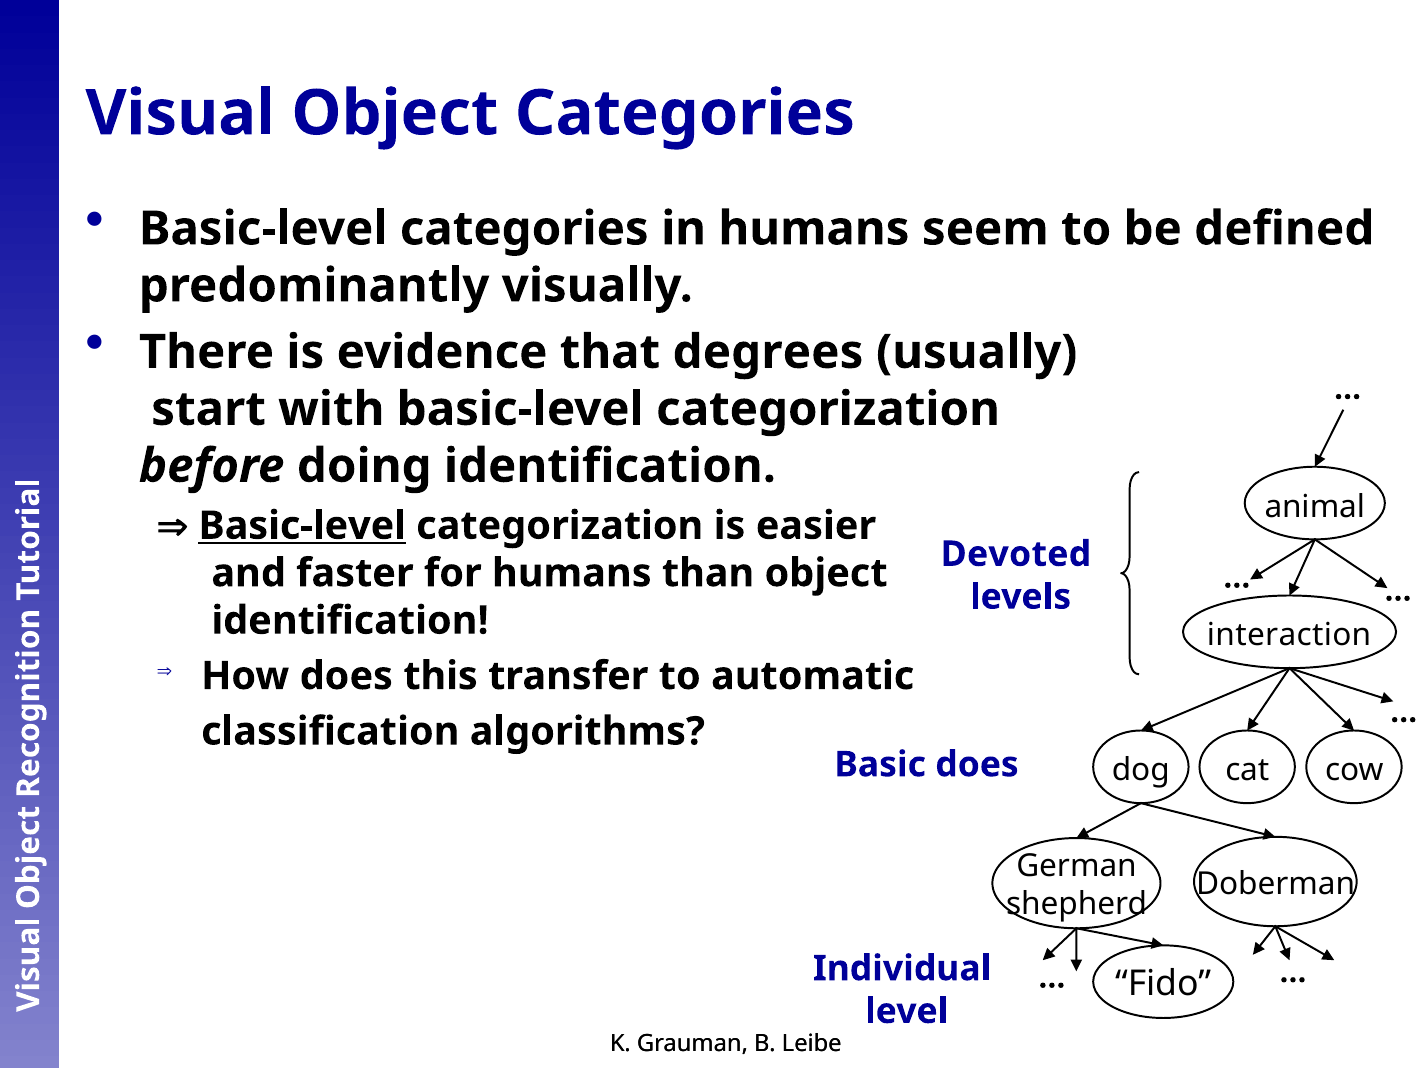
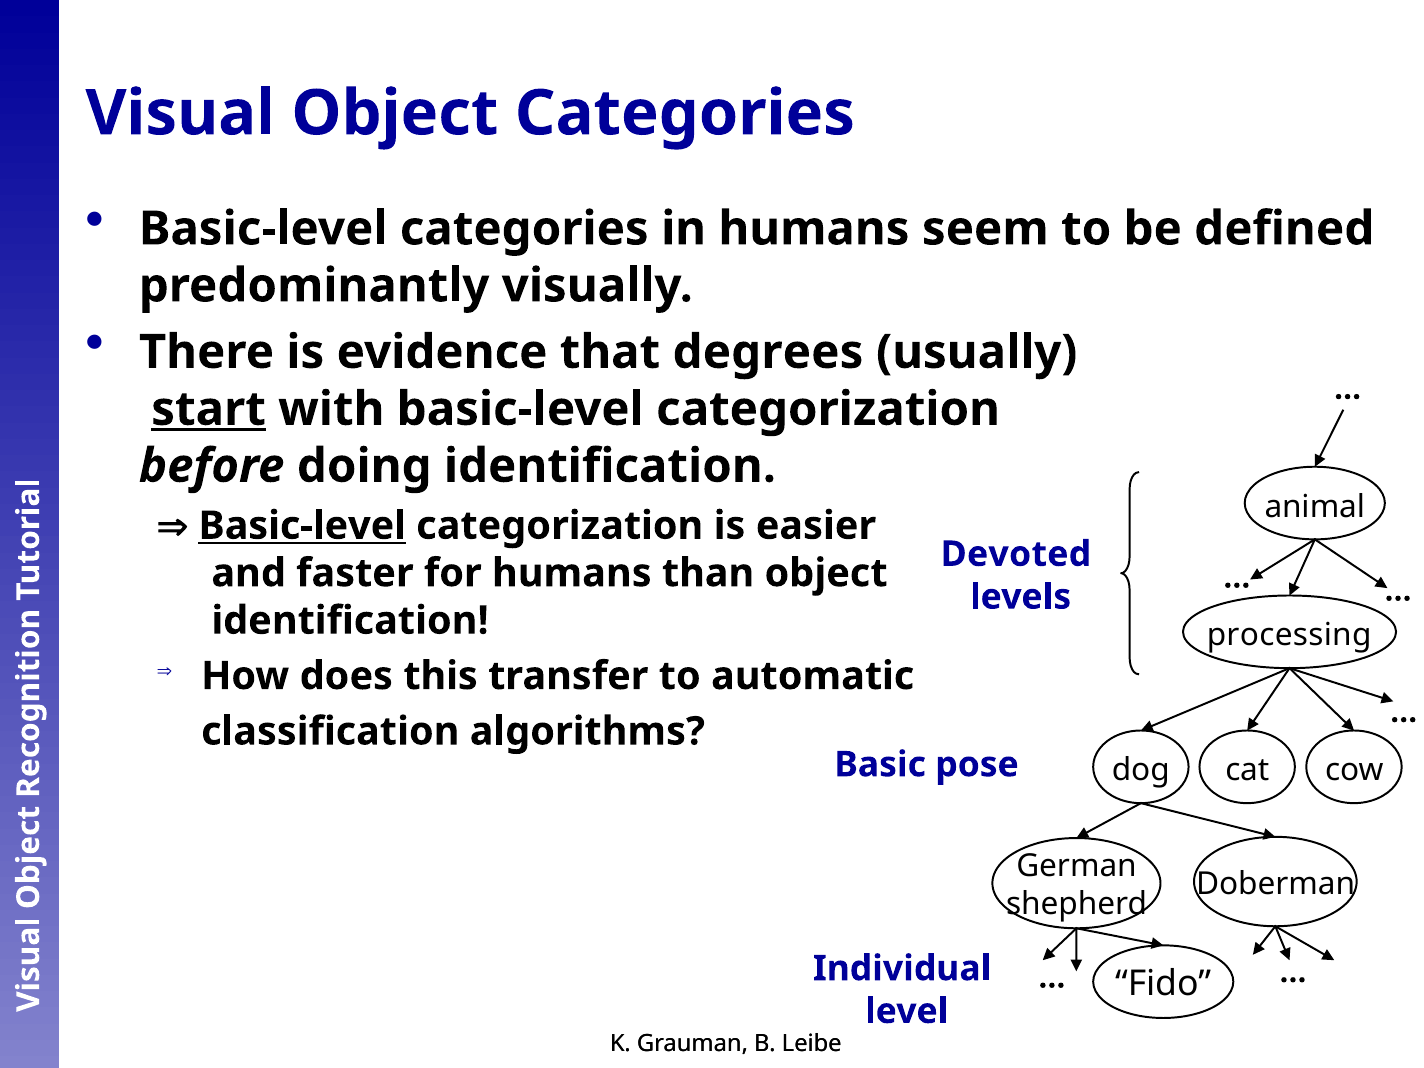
start underline: none -> present (209, 409)
interaction: interaction -> processing (1289, 635)
Basic does: does -> pose (977, 765)
